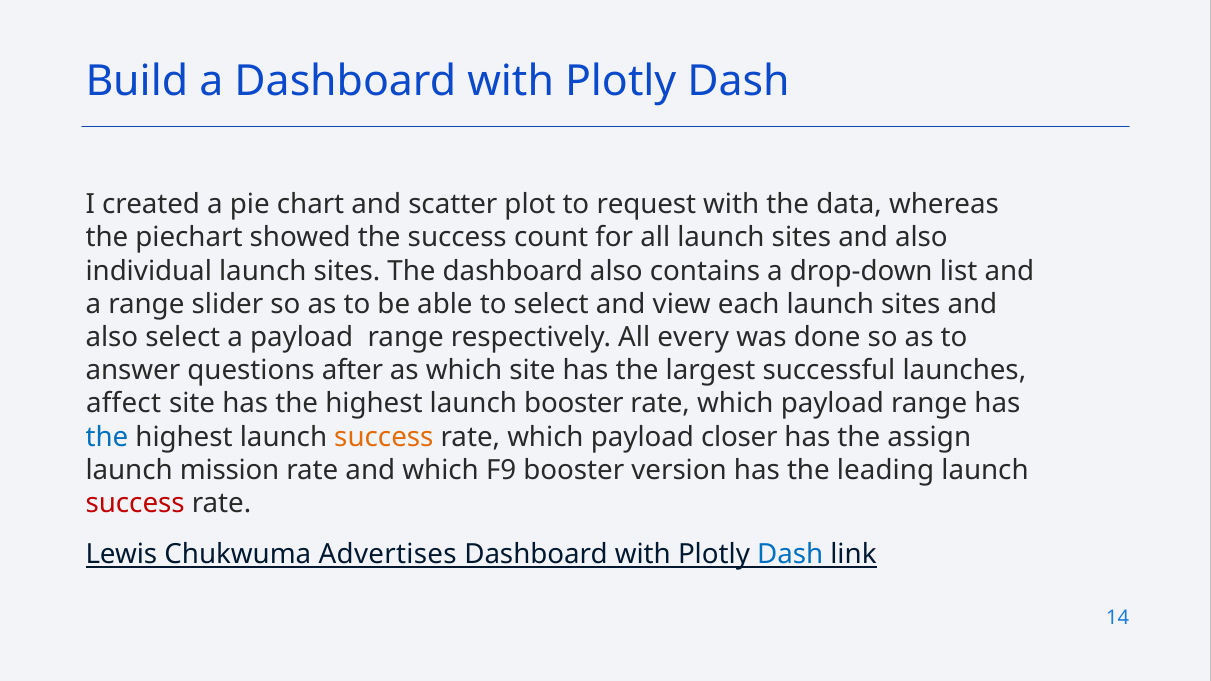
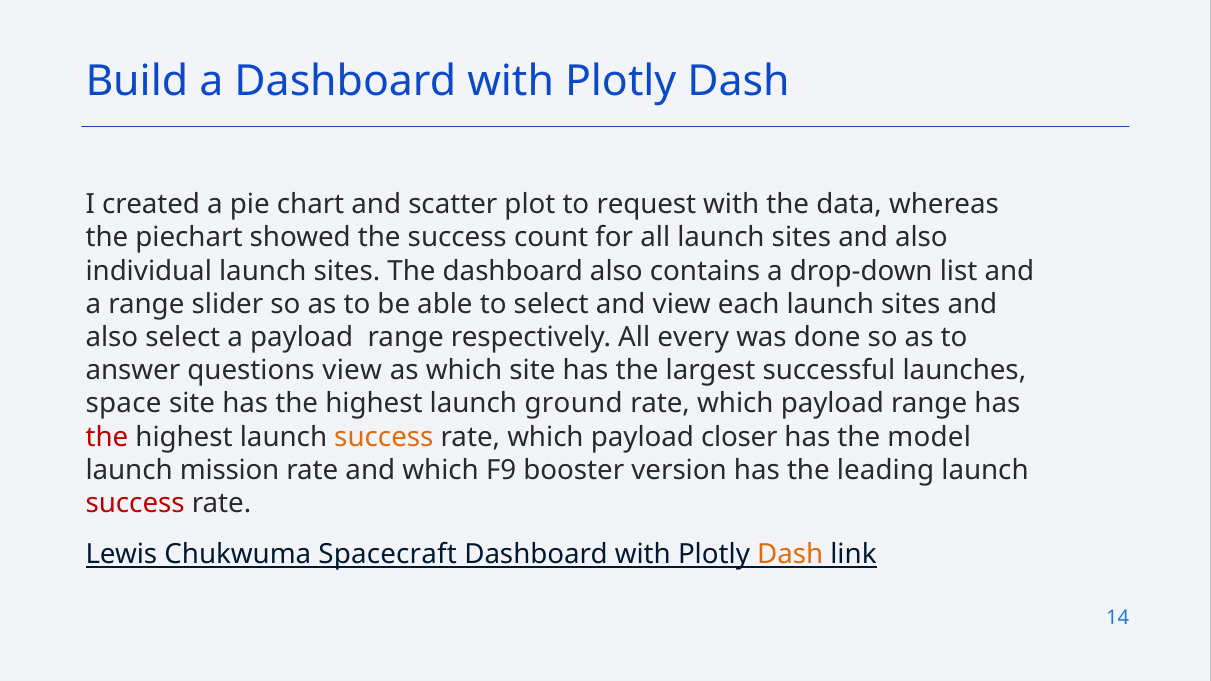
questions after: after -> view (352, 371)
affect: affect -> space (124, 404)
launch booster: booster -> ground (574, 404)
the colour: blue -> red (107, 437)
assign: assign -> model (929, 437)
Advertises: Advertises -> Spacecraft (388, 555)
Dash colour: blue -> orange (790, 555)
